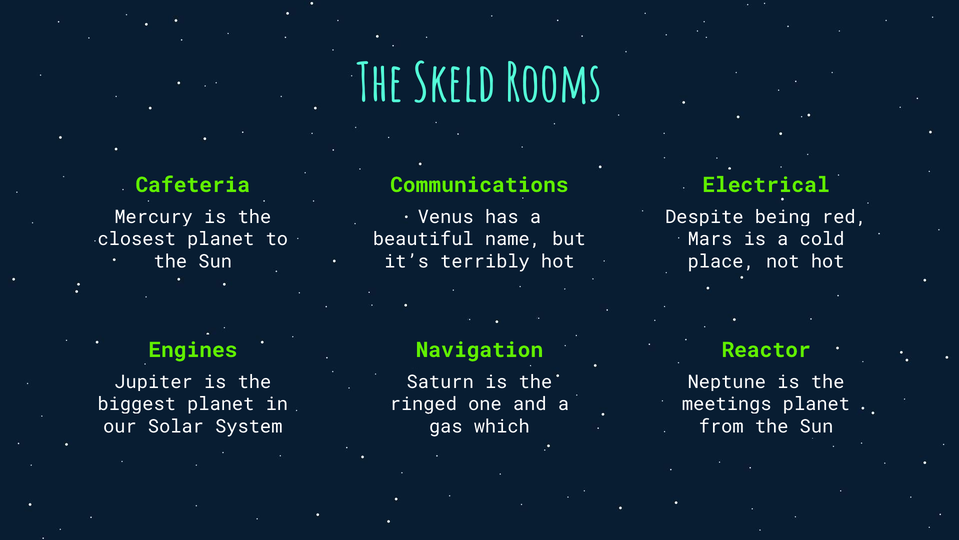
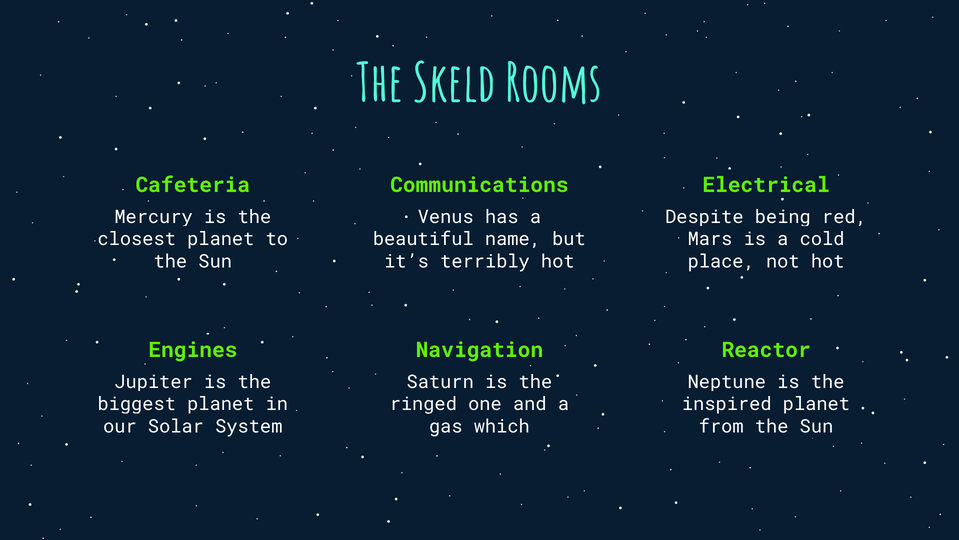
meetings: meetings -> inspired (727, 404)
